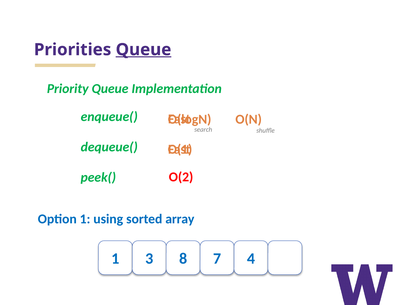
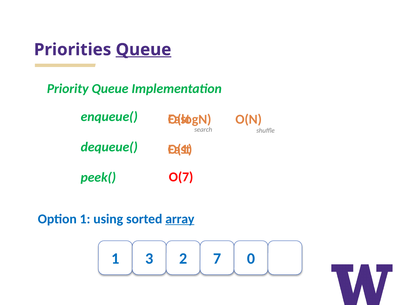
O(2: O(2 -> O(7 (181, 177)
array underline: none -> present (180, 219)
8: 8 -> 2 (183, 259)
4: 4 -> 0 (251, 259)
